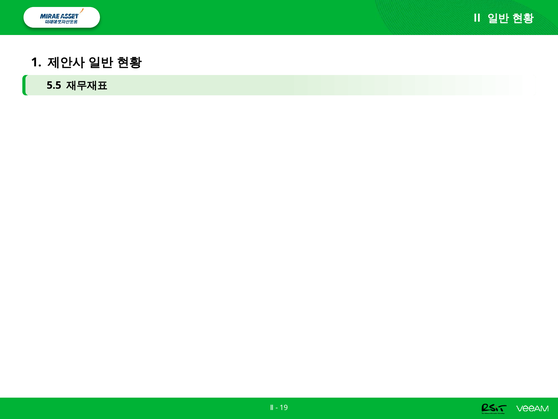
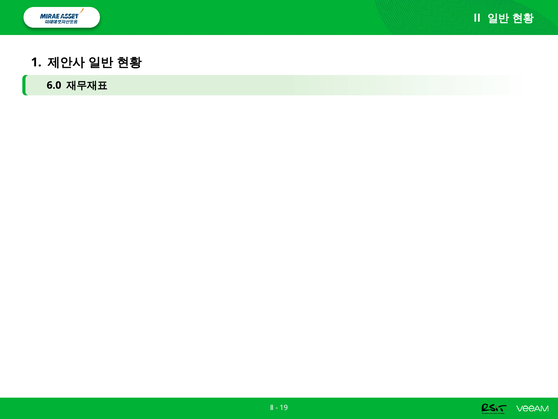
5.5: 5.5 -> 6.0 (54, 85)
